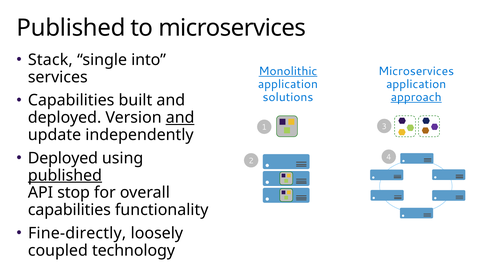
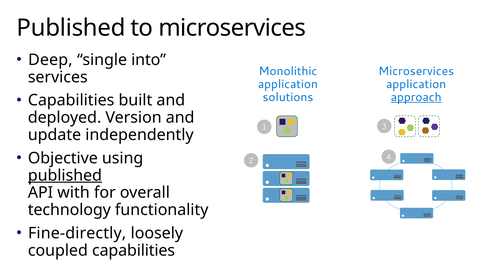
Stack: Stack -> Deep (50, 60)
Monolithic underline: present -> none (288, 71)
and underline: present -> none (180, 118)
Deployed: Deployed -> Objective (63, 158)
stop: stop -> with (74, 193)
capabilities: capabilities -> technology (69, 210)
coupled technology: technology -> capabilities (134, 250)
